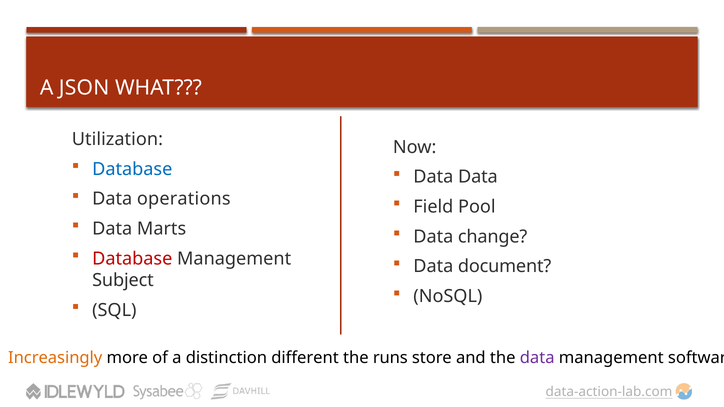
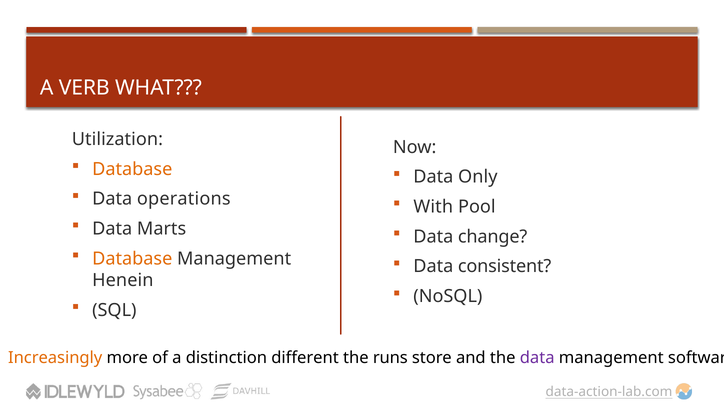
JSON: JSON -> VERB (84, 88)
Database colour: blue -> orange (132, 169)
Data Data: Data -> Only (478, 177)
Field: Field -> With (433, 207)
Database colour: red -> orange (132, 259)
document: document -> consistent (505, 267)
Subject: Subject -> Henein (123, 280)
